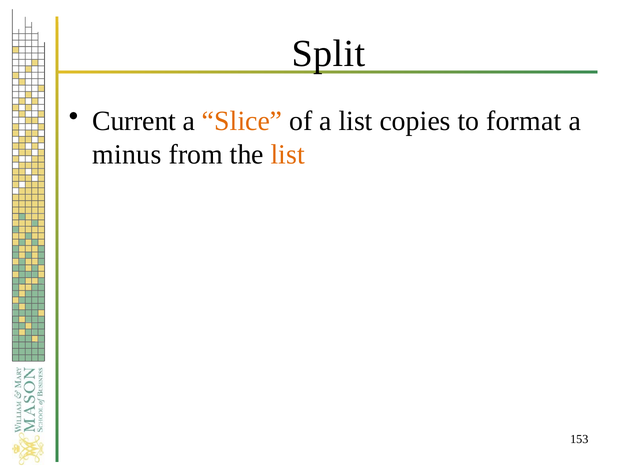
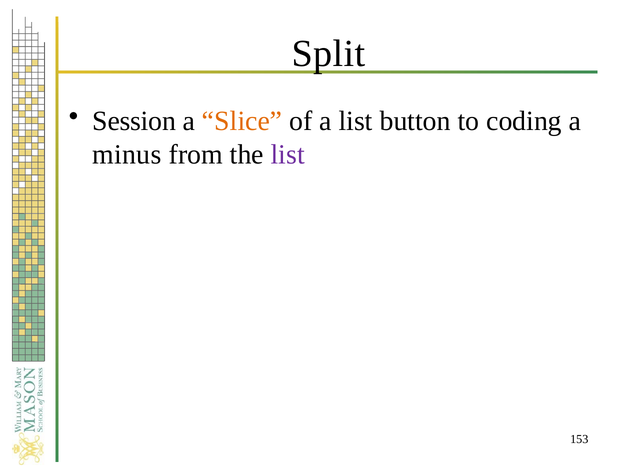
Current: Current -> Session (134, 121)
copies: copies -> button (415, 121)
format: format -> coding (524, 121)
list colour: orange -> purple (288, 154)
